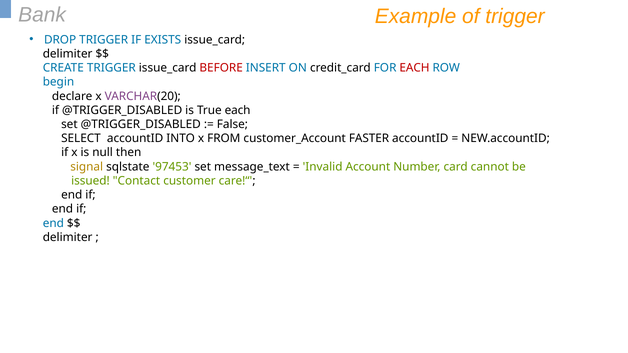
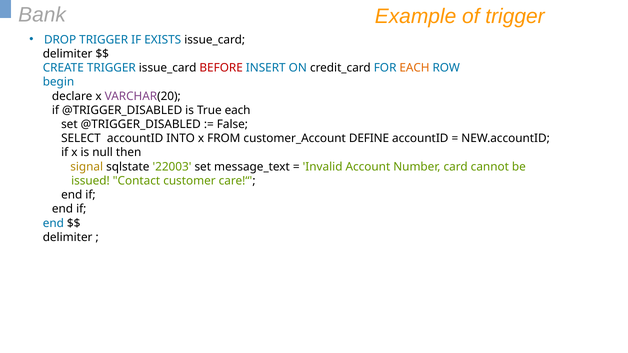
EACH colour: red -> orange (415, 68)
FASTER: FASTER -> DEFINE (369, 139)
97453: 97453 -> 22003 (172, 167)
